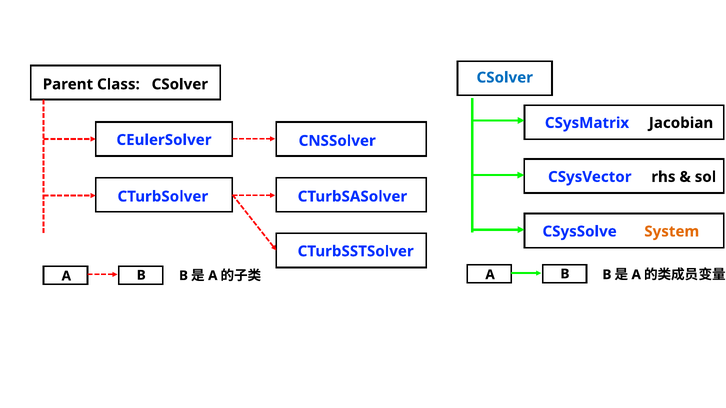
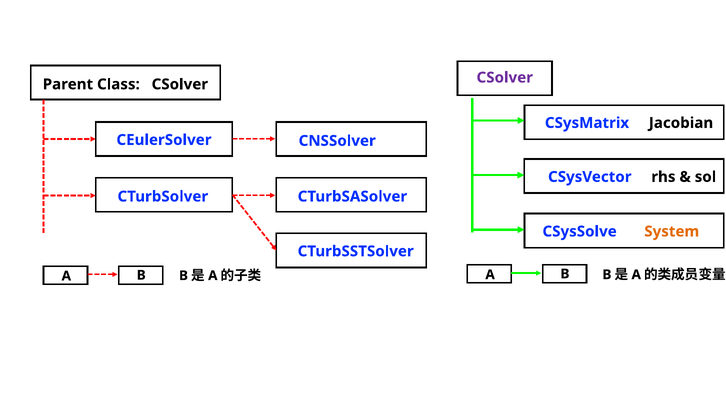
CSolver colour: blue -> purple (505, 78)
